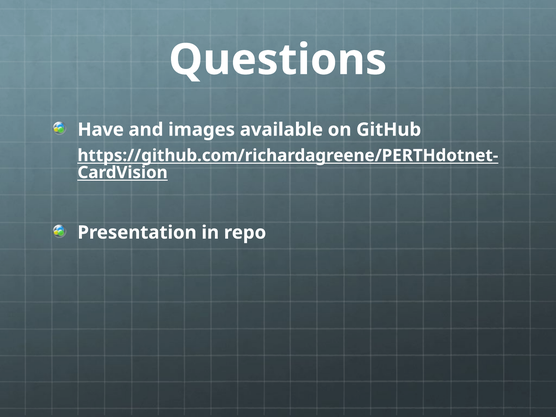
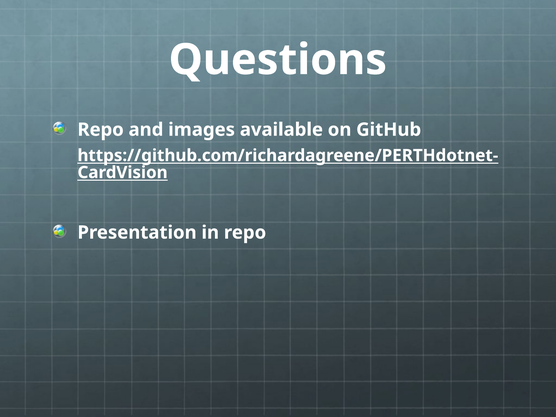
Have: Have -> Repo (101, 130)
